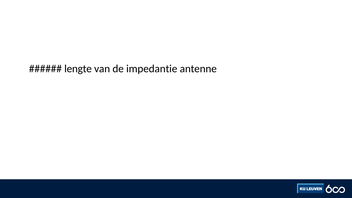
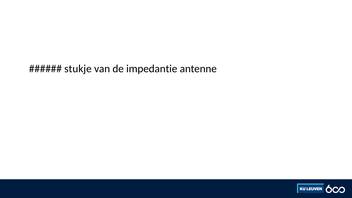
lengte: lengte -> stukje (78, 69)
